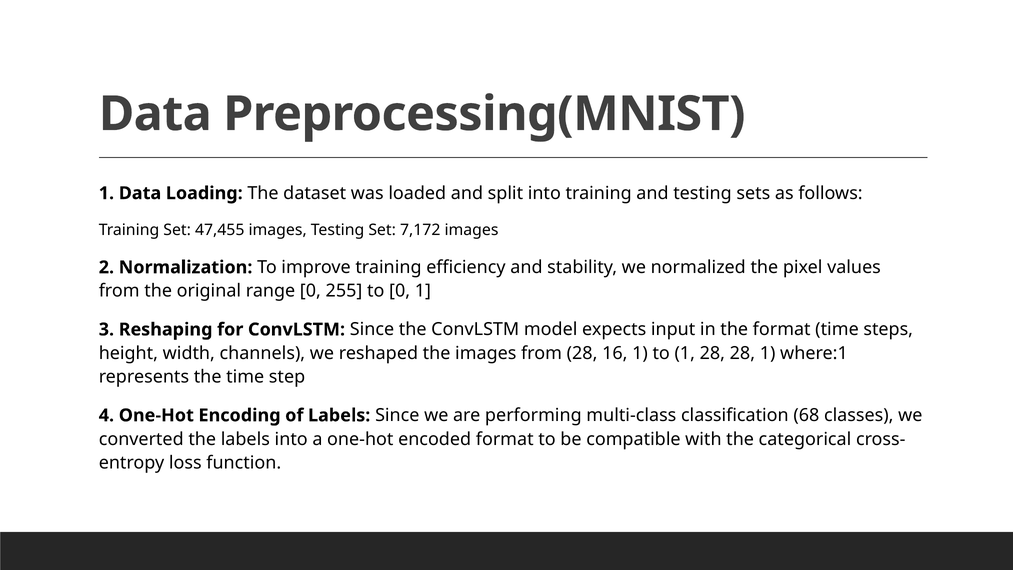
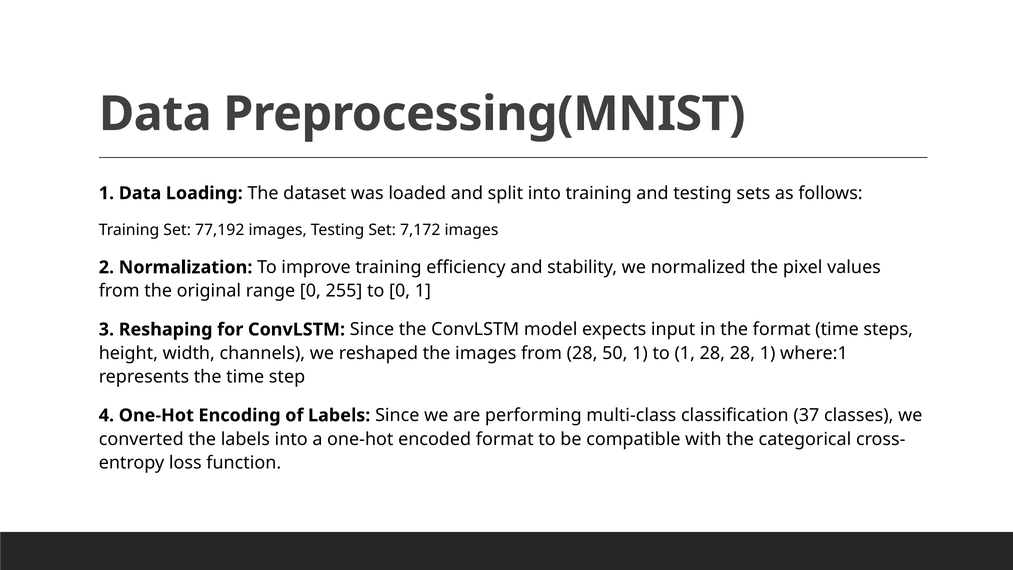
47,455: 47,455 -> 77,192 (220, 230)
16: 16 -> 50 (615, 353)
68: 68 -> 37 (806, 415)
